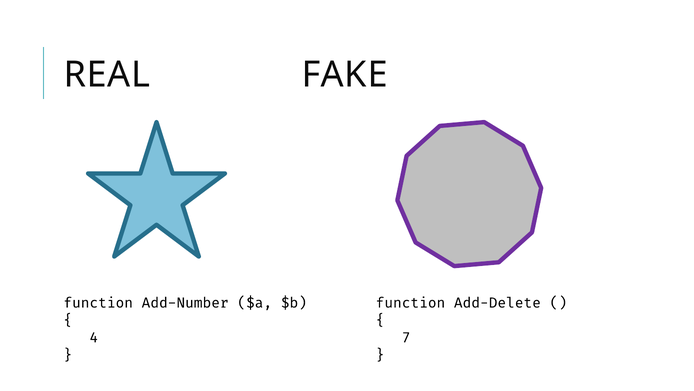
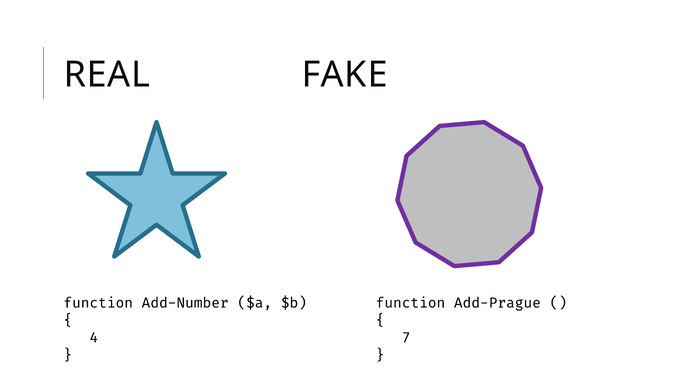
Add-Delete: Add-Delete -> Add-Prague (497, 302)
